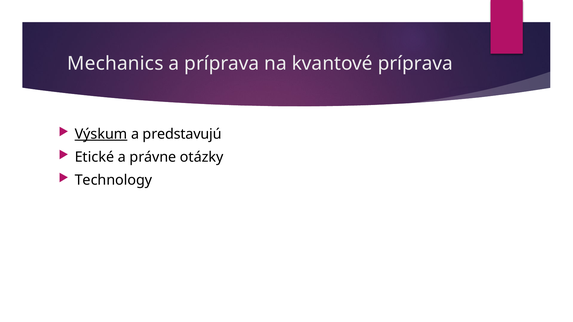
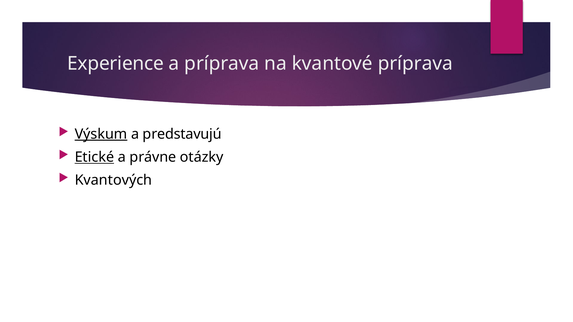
Mechanics: Mechanics -> Experience (116, 64)
Etické underline: none -> present (94, 157)
Technology: Technology -> Kvantových (113, 180)
